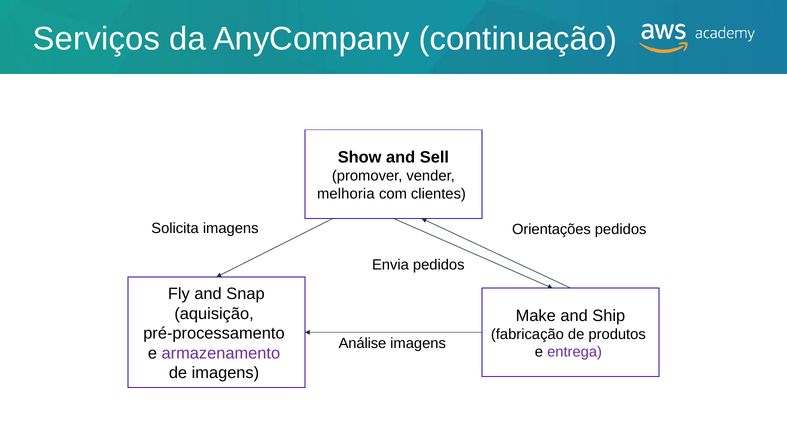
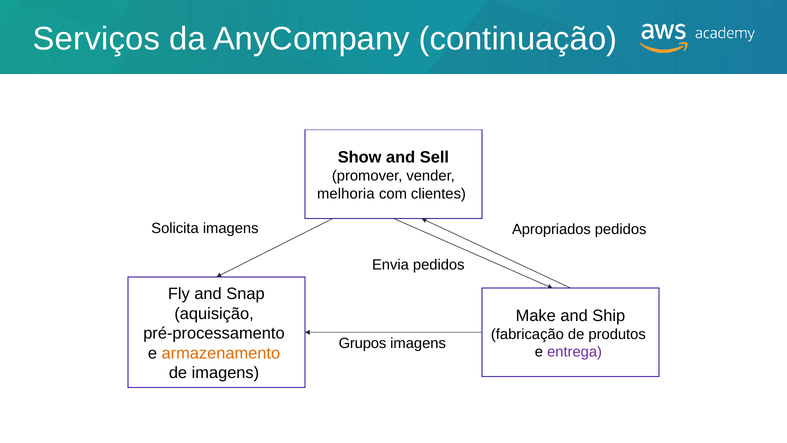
Orientações: Orientações -> Apropriados (551, 229)
Análise: Análise -> Grupos (362, 343)
armazenamento colour: purple -> orange (221, 353)
